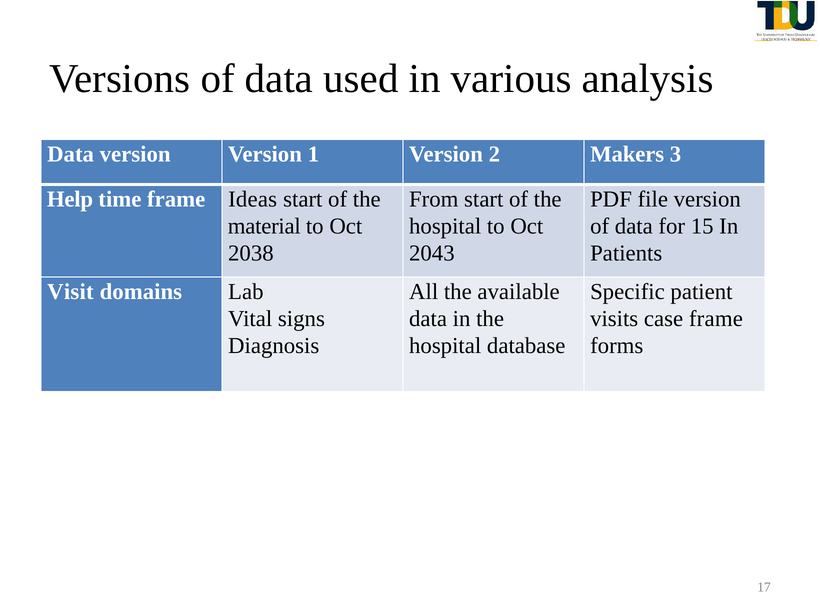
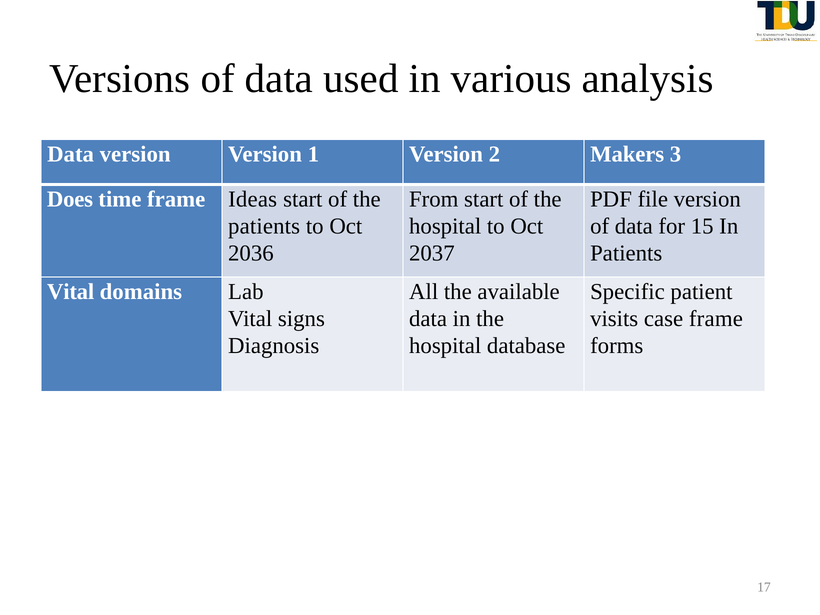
Help: Help -> Does (70, 199)
material: material -> patients (264, 226)
2038: 2038 -> 2036 (251, 253)
2043: 2043 -> 2037 (432, 253)
Visit: Visit -> Vital (71, 292)
